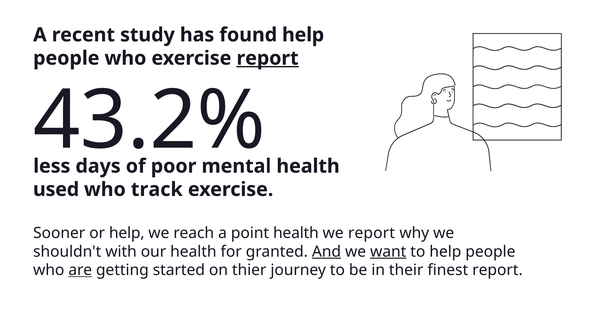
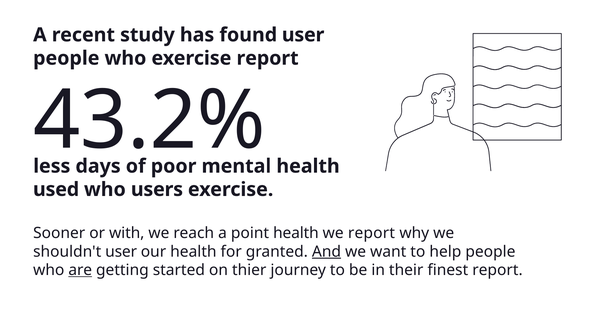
found help: help -> user (303, 35)
report underline: present -> none (268, 58)
track: track -> users (157, 190)
or help: help -> with (127, 233)
shouldn't with: with -> user (121, 252)
want underline: present -> none (388, 252)
